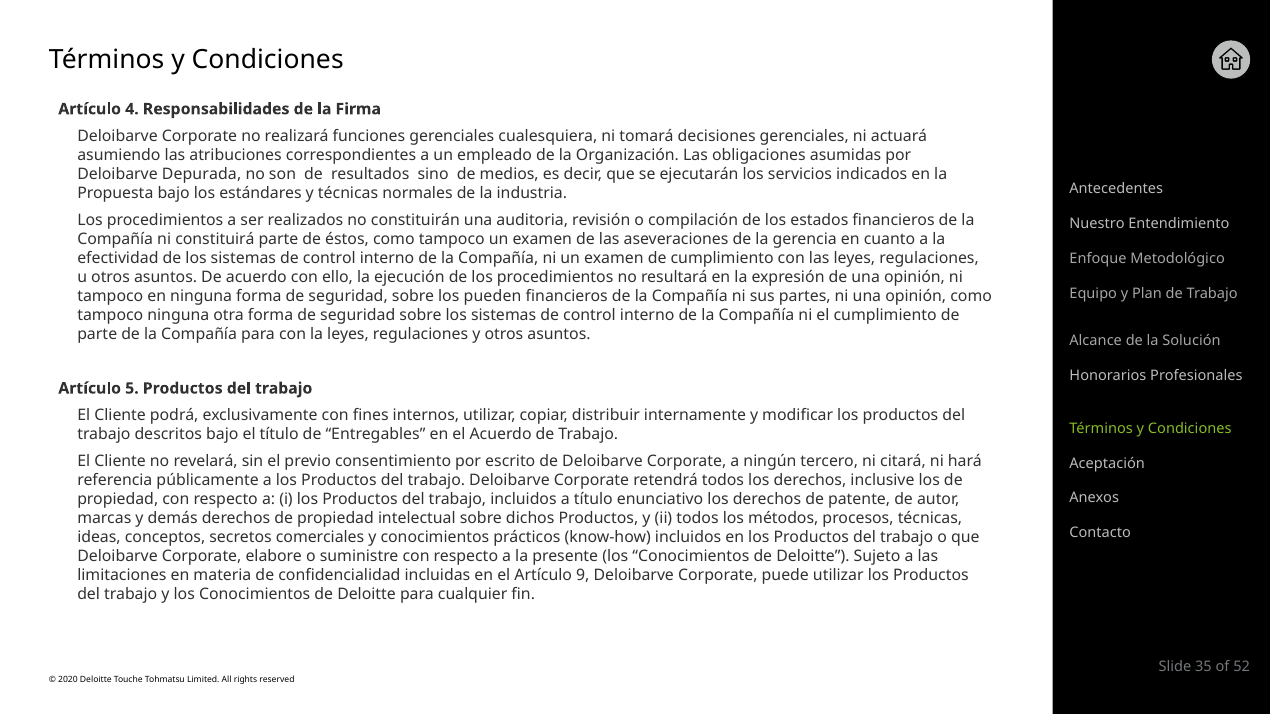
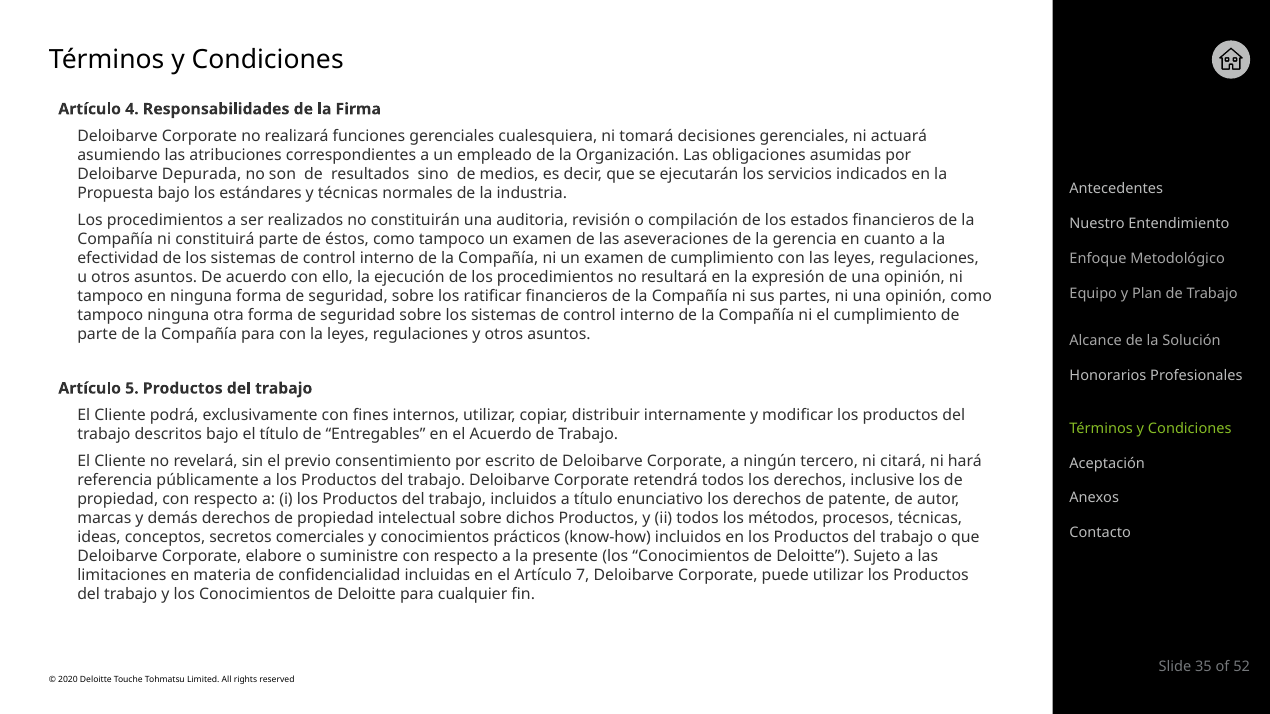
pueden: pueden -> ratificar (493, 296)
9: 9 -> 7 (583, 576)
